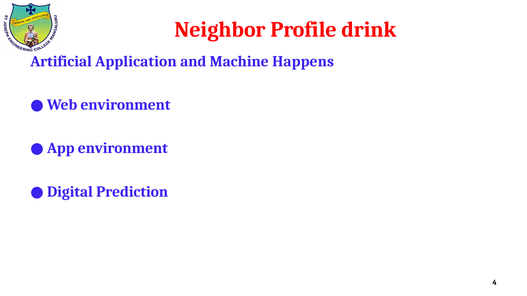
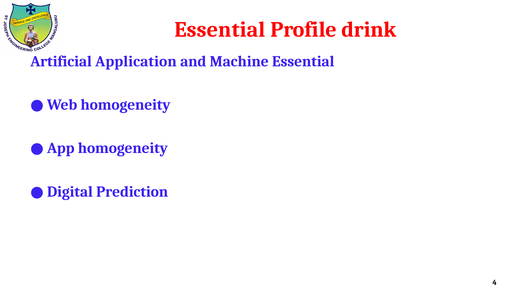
Neighbor: Neighbor -> Essential (220, 30)
Machine Happens: Happens -> Essential (303, 62)
environment: environment -> homogeneity (125, 105)
environment: environment -> homogeneity (123, 148)
